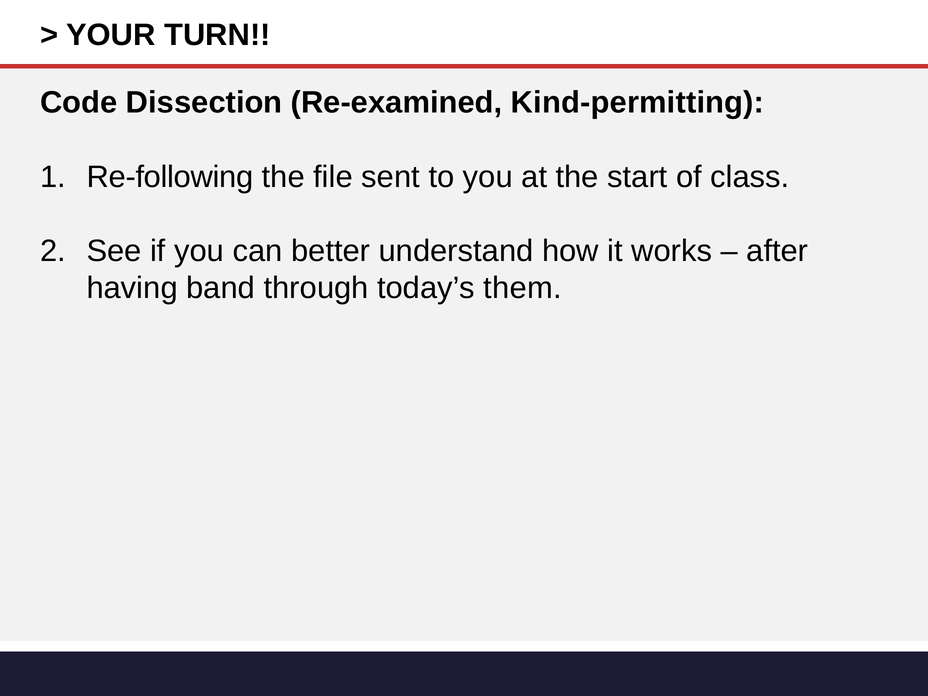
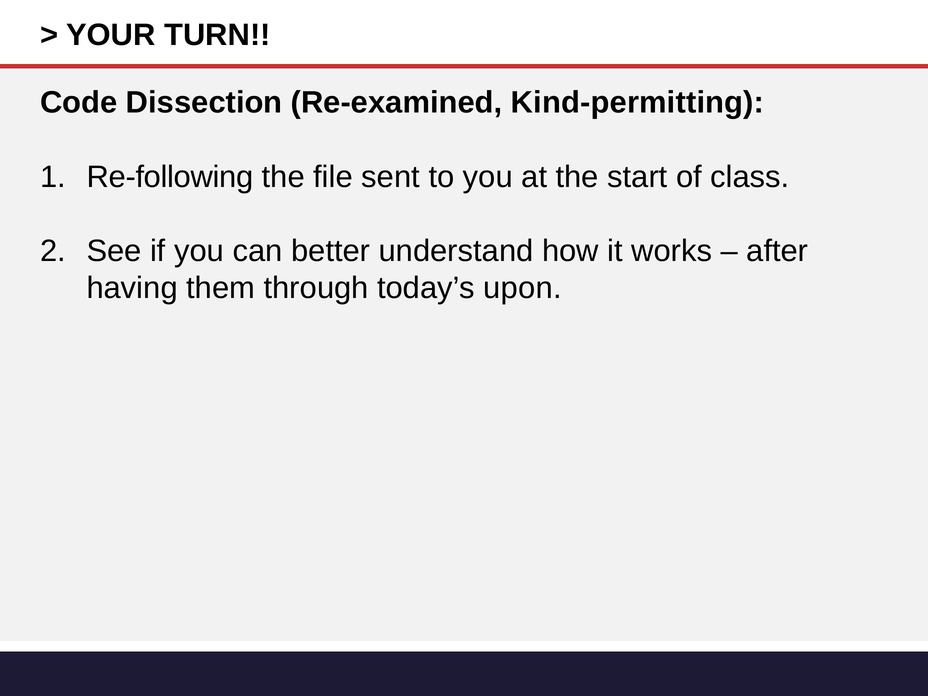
band: band -> them (221, 288)
them: them -> upon (522, 288)
